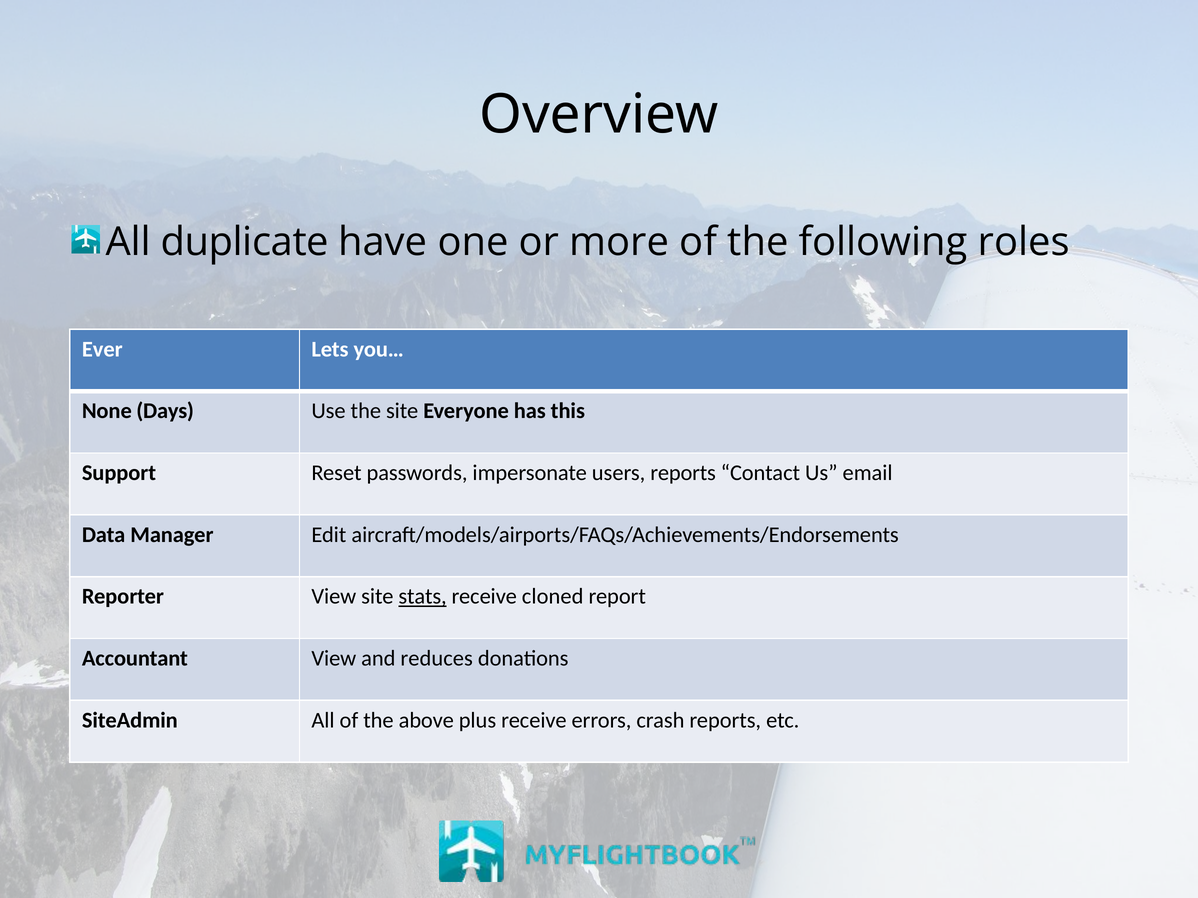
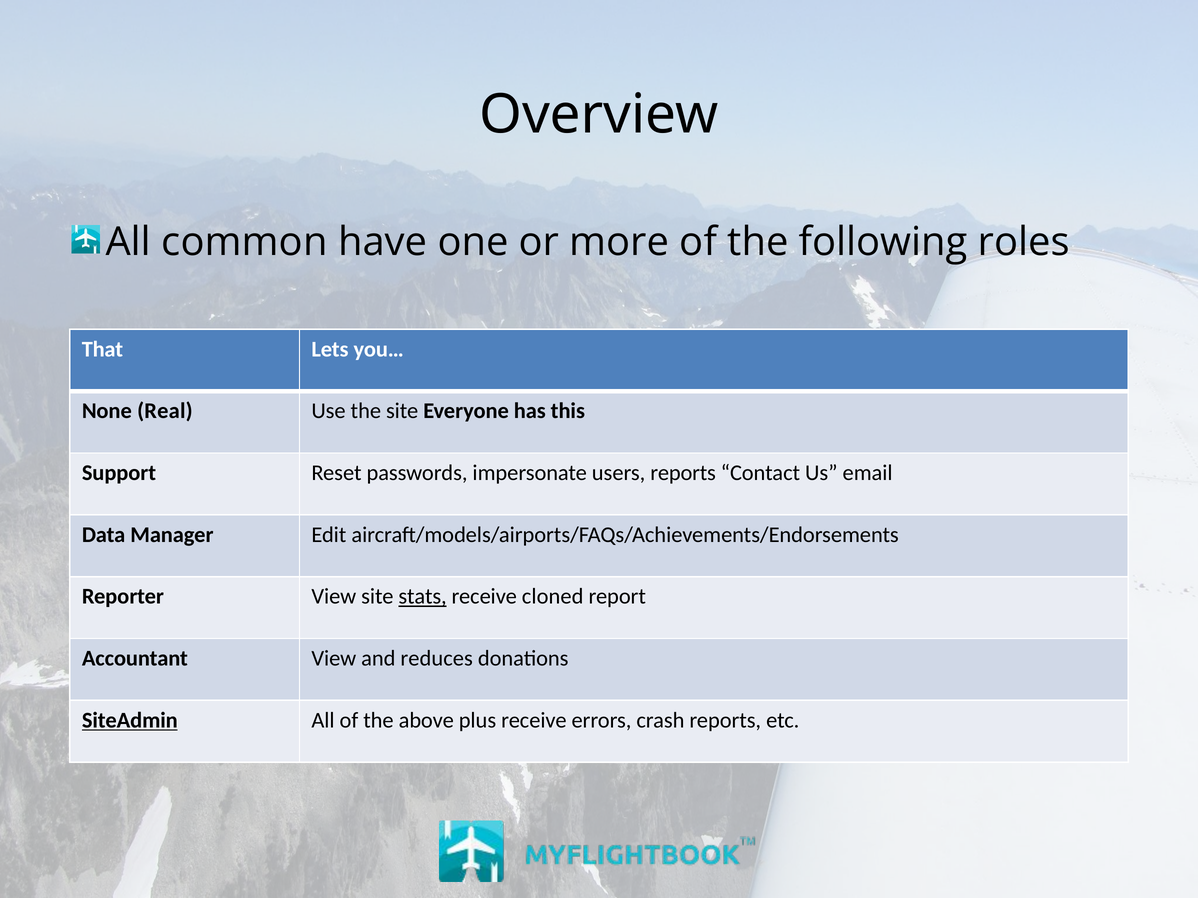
duplicate: duplicate -> common (244, 242)
Ever: Ever -> That (102, 349)
Days: Days -> Real (165, 411)
SiteAdmin underline: none -> present (130, 721)
